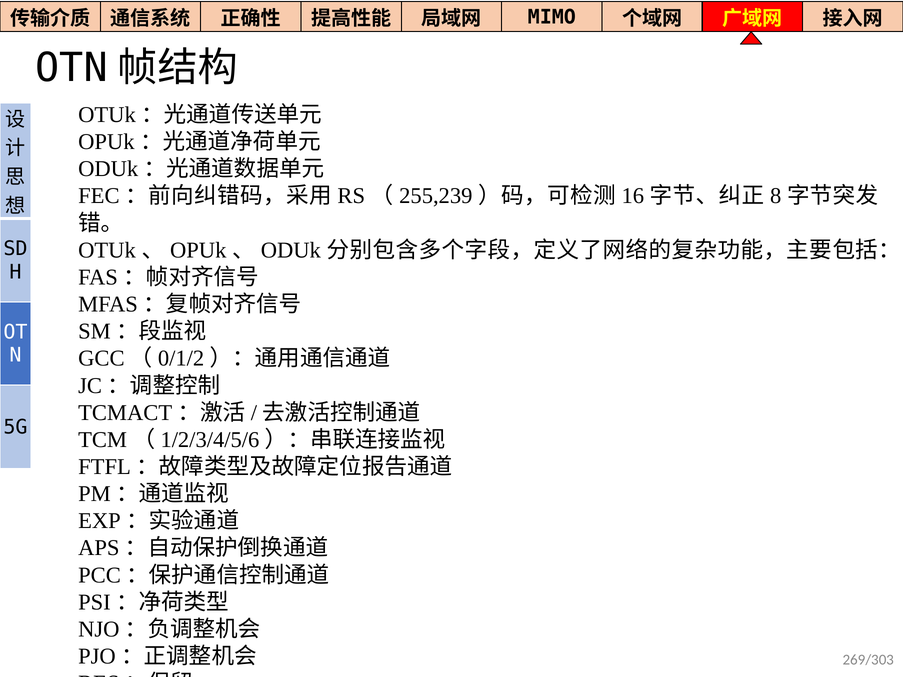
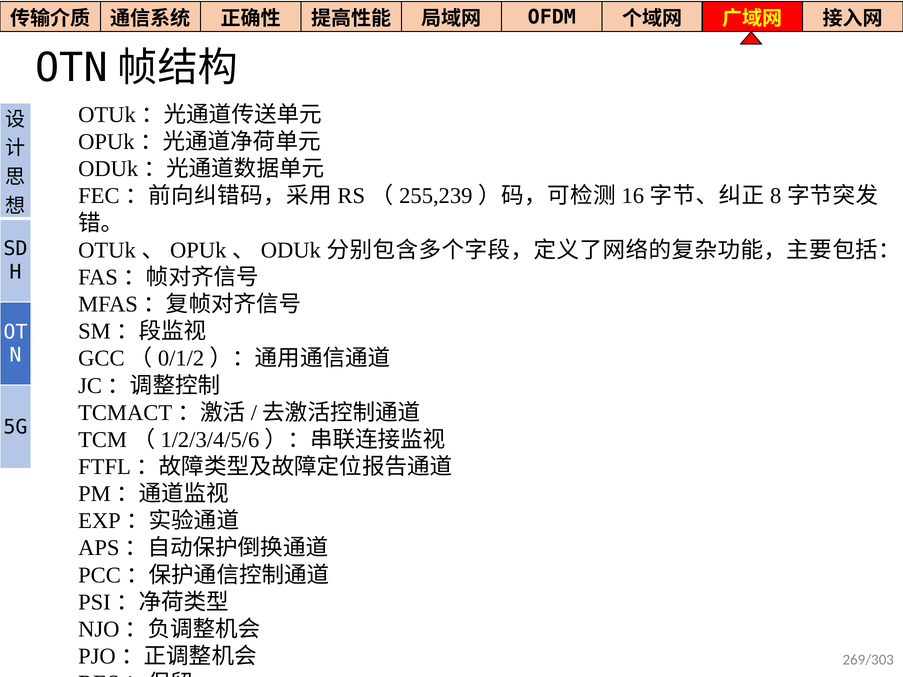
MIMO: MIMO -> OFDM (552, 17)
